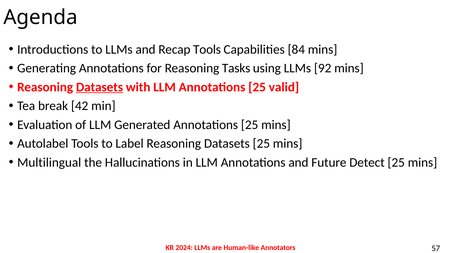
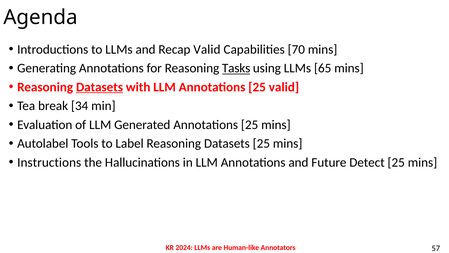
Recap Tools: Tools -> Valid (207, 49)
84: 84 -> 70 (296, 49)
Tasks underline: none -> present (236, 68)
92: 92 -> 65 (323, 68)
42: 42 -> 34 (80, 106)
Multilingual: Multilingual -> Instructions (49, 162)
